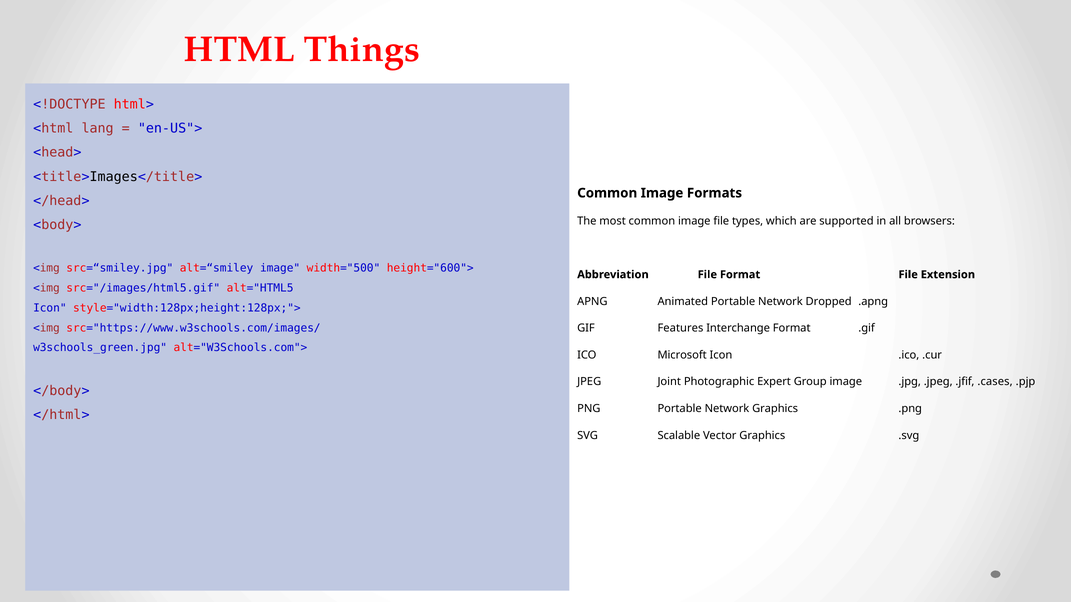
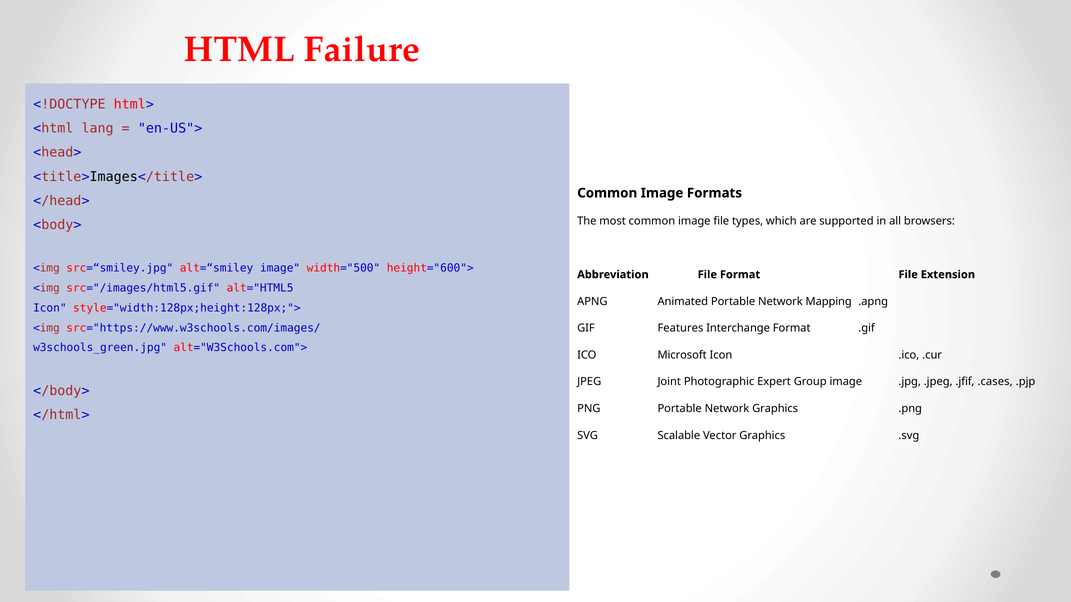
Things: Things -> Failure (362, 50)
Dropped: Dropped -> Mapping (829, 302)
